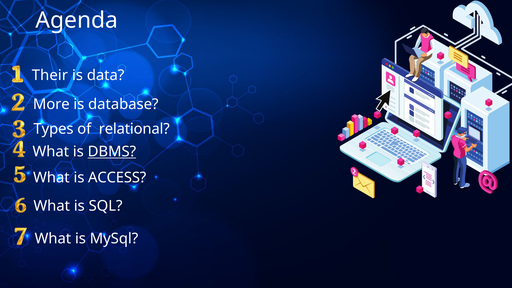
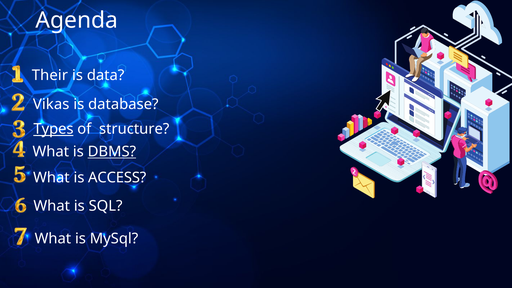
More: More -> Vikas (51, 104)
Types underline: none -> present (53, 129)
relational: relational -> structure (134, 129)
